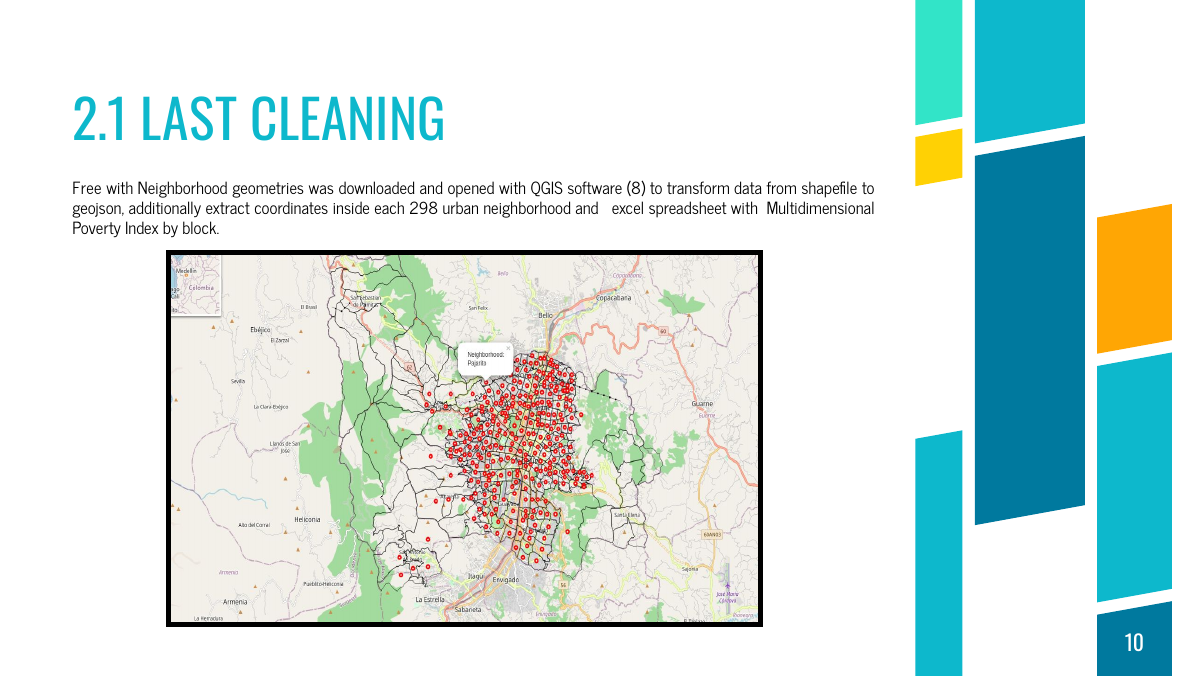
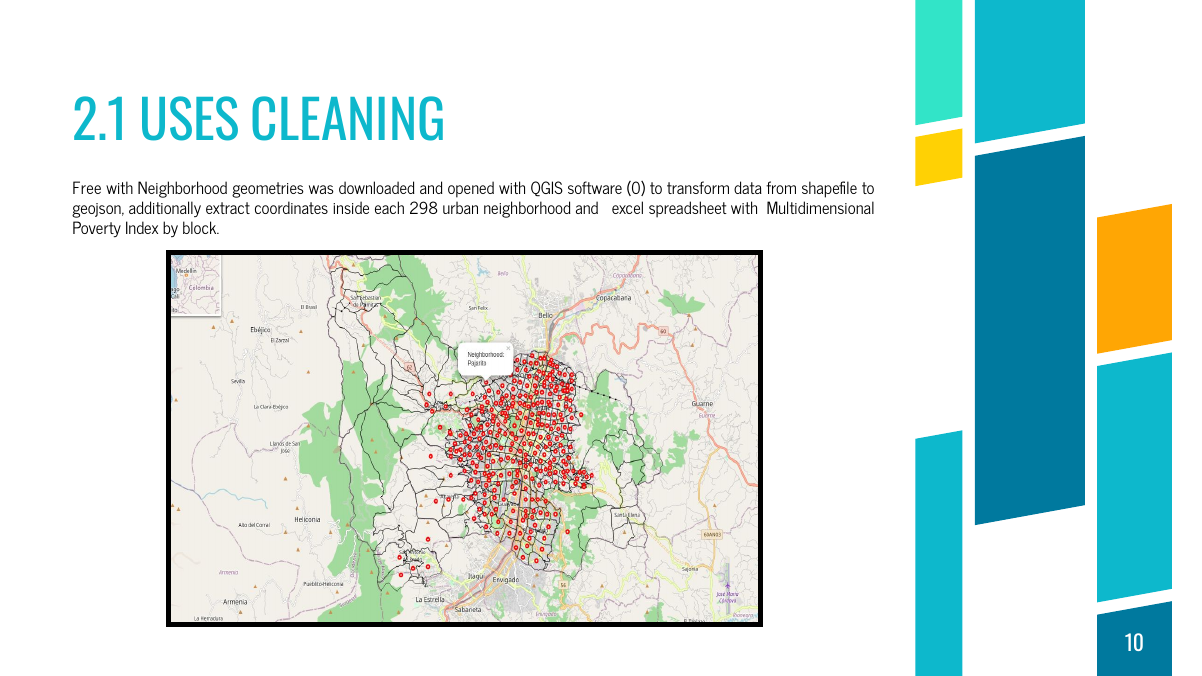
LAST: LAST -> USES (190, 123)
8: 8 -> 0 (636, 189)
